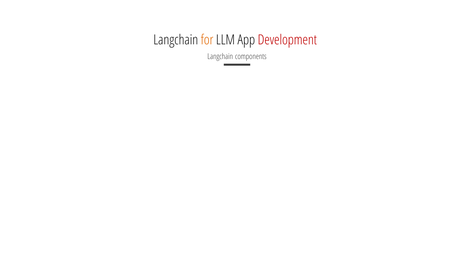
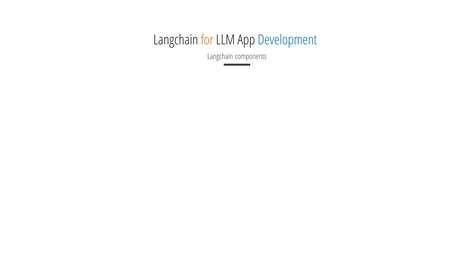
Development colour: red -> blue (287, 40)
